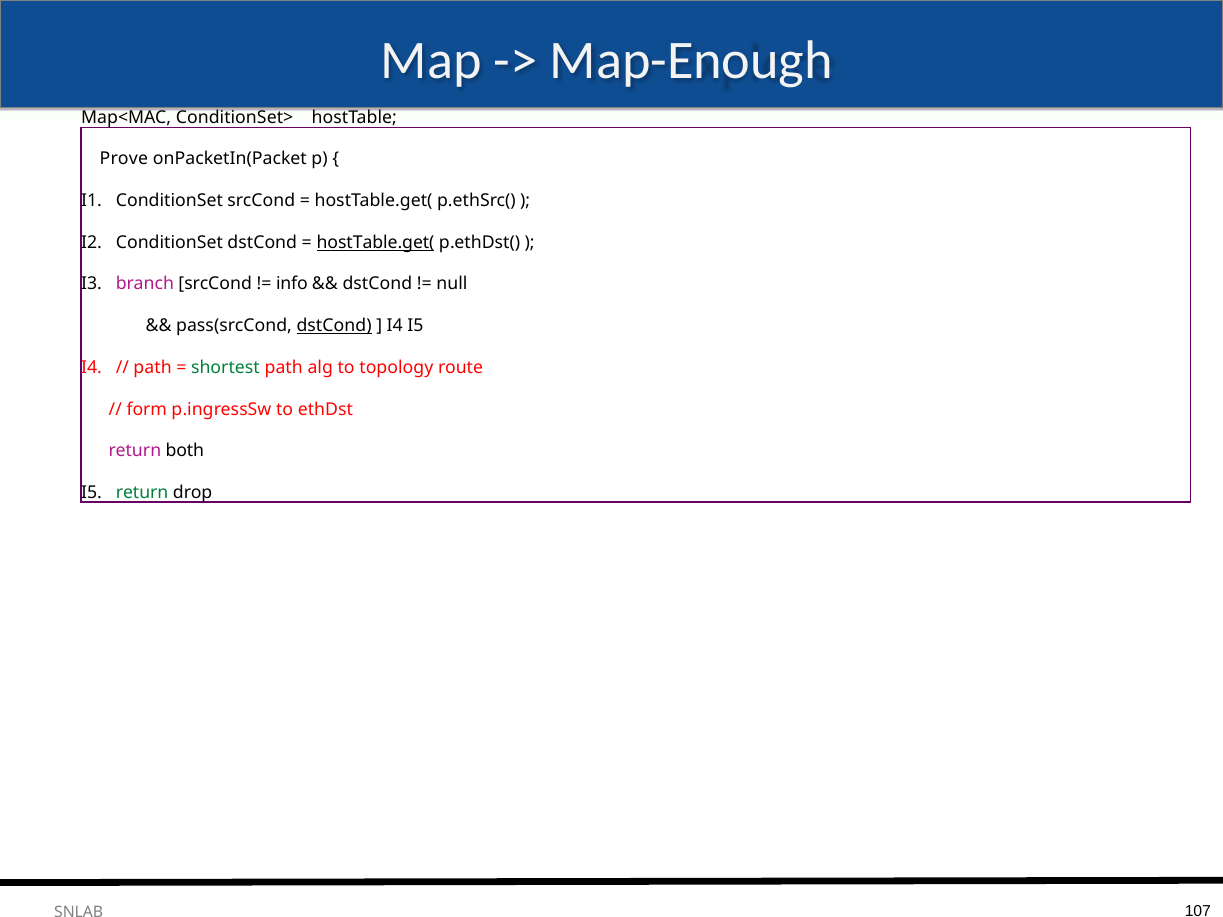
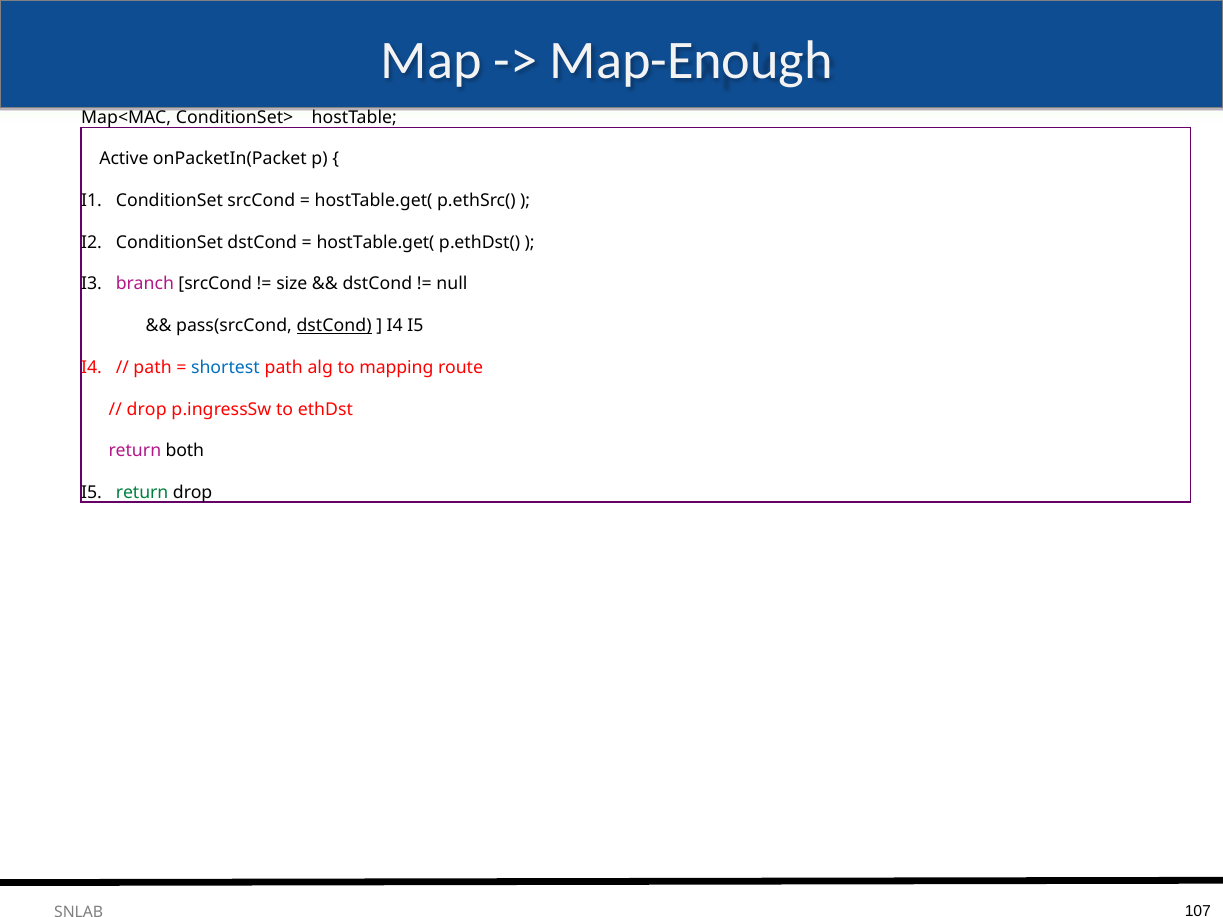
Prove: Prove -> Active (124, 159)
hostTable.get( underline: present -> none (376, 243)
info: info -> size (292, 284)
shortest colour: green -> blue (225, 368)
topology: topology -> mapping (396, 368)
form: form -> drop (147, 409)
